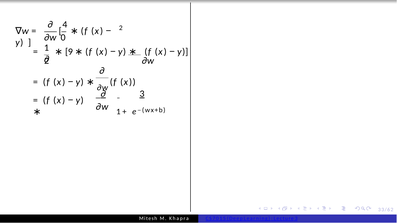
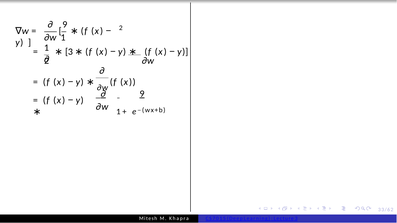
4: 4 -> 9 (65, 25)
∂w 0: 0 -> 1 (63, 38)
9: 9 -> 3 (69, 52)
3: 3 -> 9 (142, 94)
